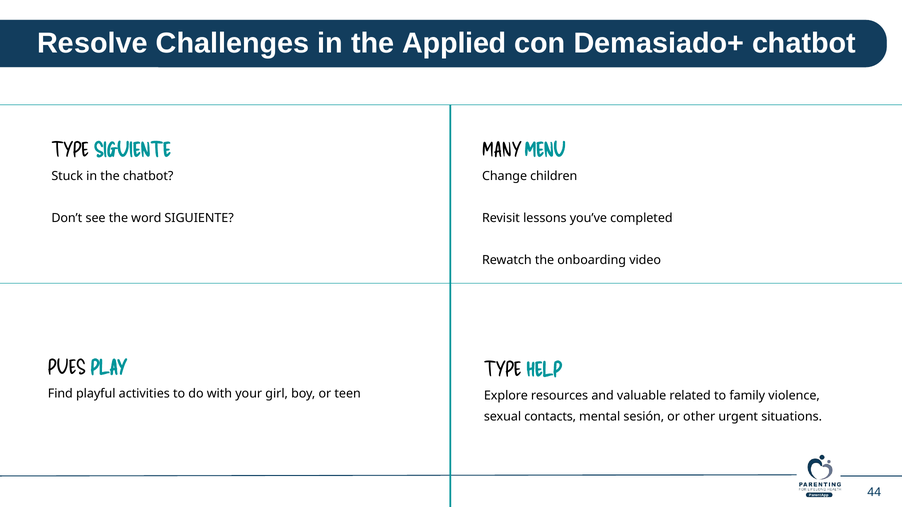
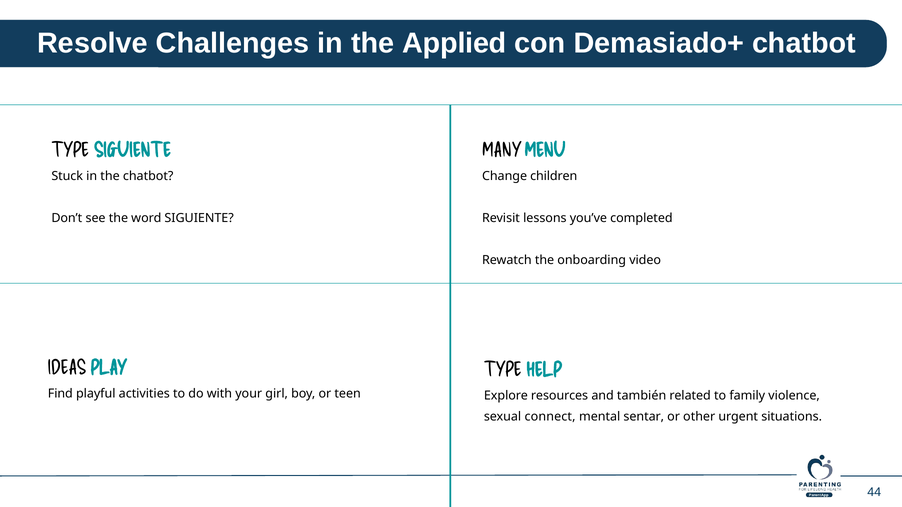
PUES: PUES -> IDEAS (67, 368)
valuable: valuable -> también (642, 396)
contacts: contacts -> connect (550, 417)
sesión: sesión -> sentar (644, 417)
